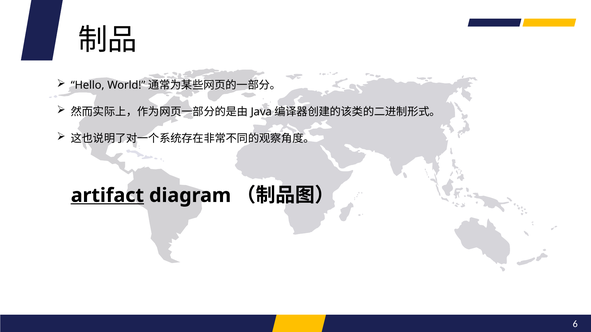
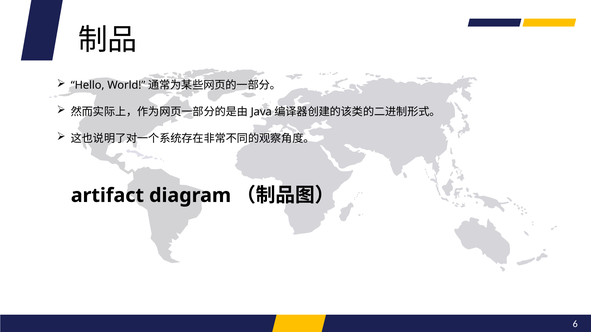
artifact underline: present -> none (107, 196)
